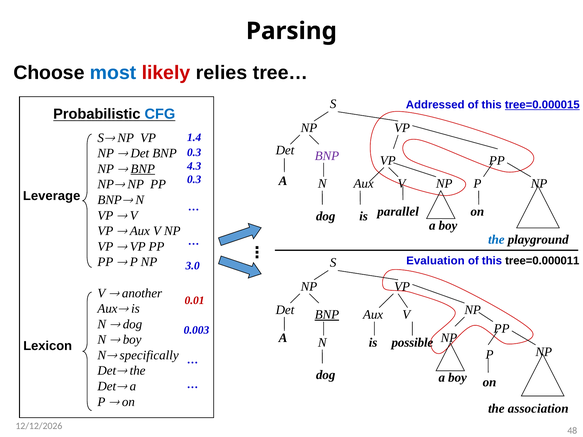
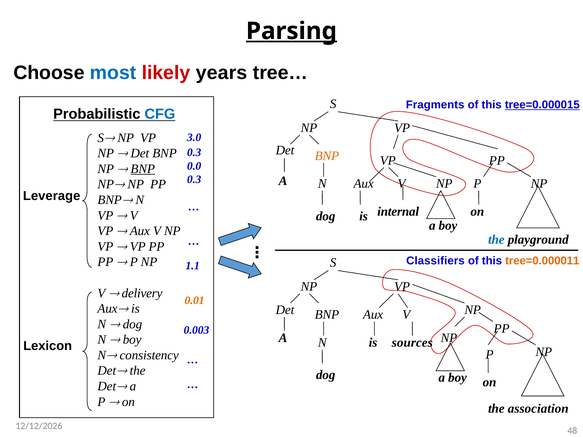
Parsing underline: none -> present (291, 31)
relies: relies -> years (222, 73)
Addressed: Addressed -> Fragments (435, 105)
1.4: 1.4 -> 3.0 (194, 138)
BNP colour: purple -> orange (327, 156)
4.3: 4.3 -> 0.0 (194, 166)
parallel: parallel -> internal (398, 212)
Evaluation: Evaluation -> Classifiers (435, 261)
tree=0.000011 colour: black -> orange (542, 261)
3.0: 3.0 -> 1.1 (193, 266)
another: another -> delivery (142, 293)
0.01 colour: red -> orange (195, 301)
BNP underline: present -> none (327, 315)
possible: possible -> sources (412, 343)
specifically: specifically -> consistency (149, 355)
